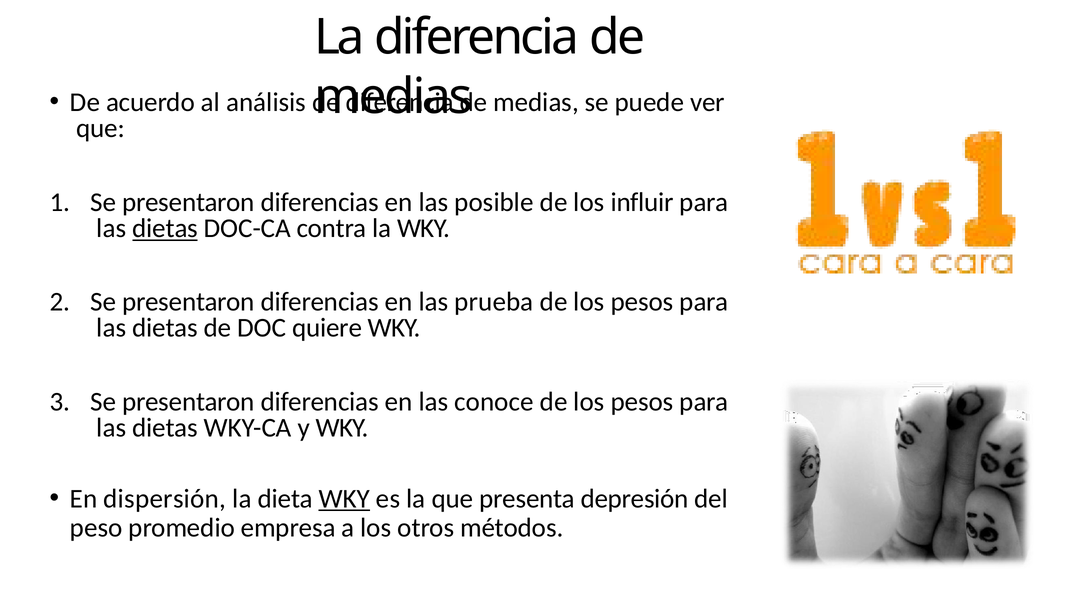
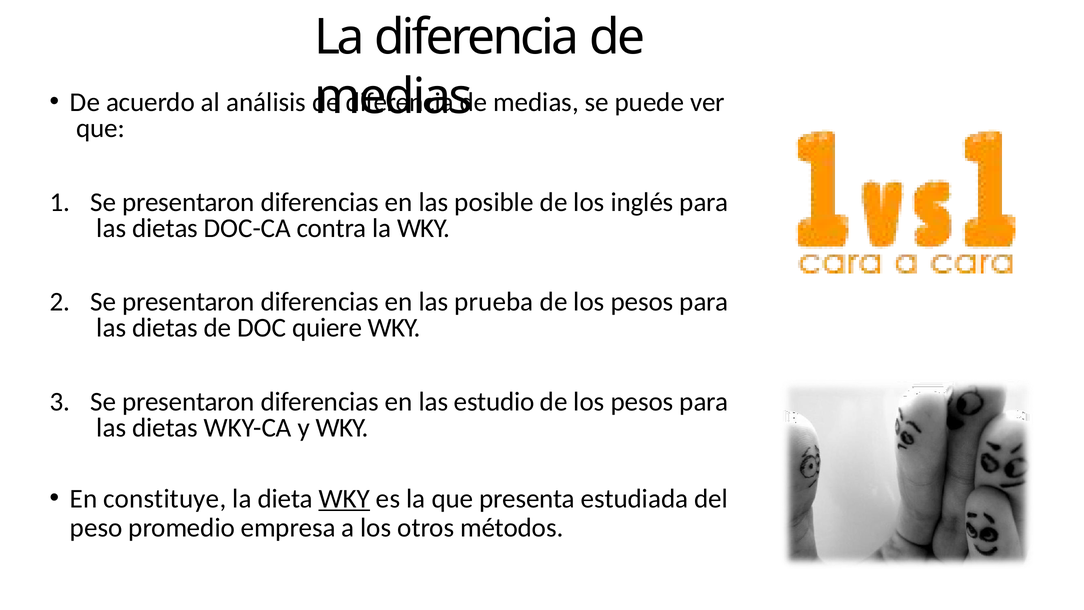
influir: influir -> inglés (642, 202)
dietas underline: present -> none (165, 228)
conoce: conoce -> estudio (494, 402)
dispersión: dispersión -> constituye (165, 499)
depresión: depresión -> estudiada (634, 499)
